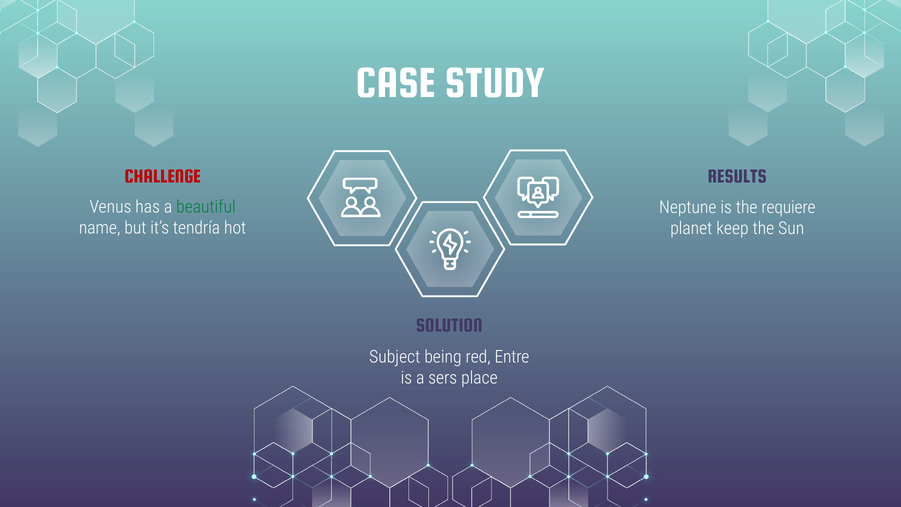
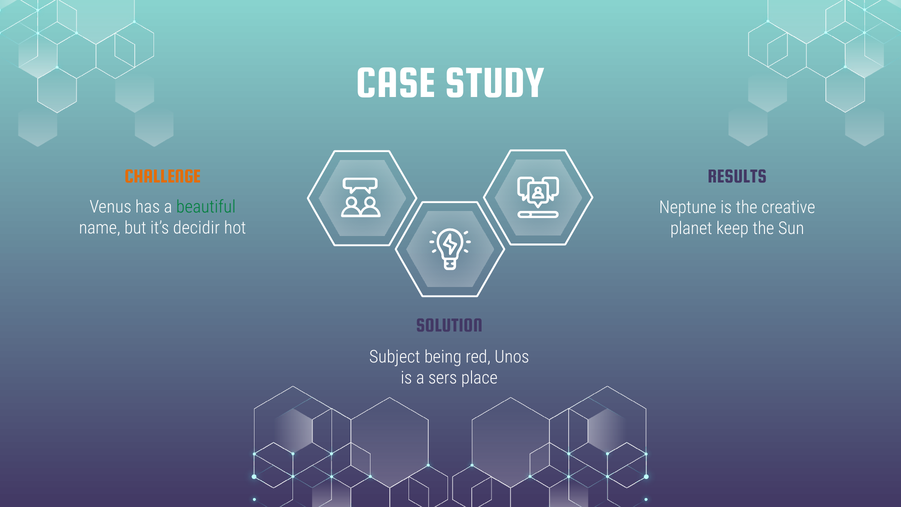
CHALLENGE colour: red -> orange (163, 176)
requiere: requiere -> creative (788, 208)
tendría: tendría -> decidir (196, 228)
Entre: Entre -> Unos (512, 357)
